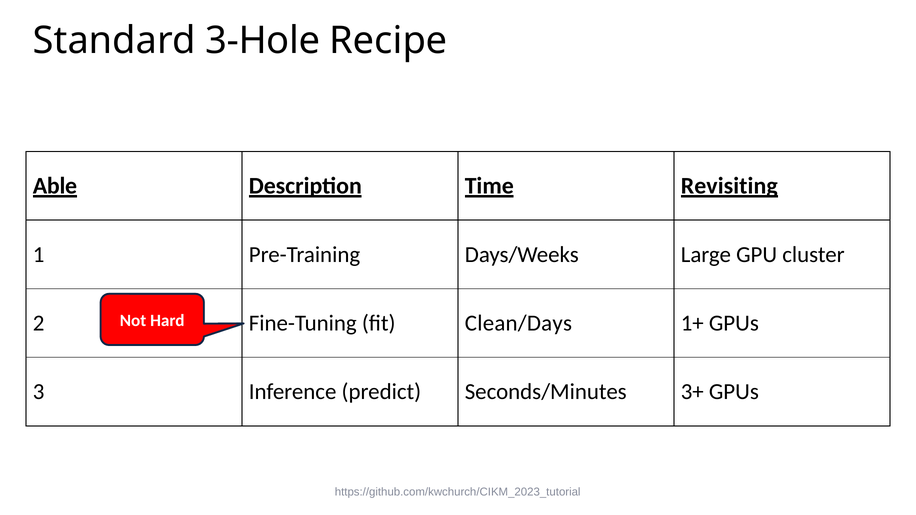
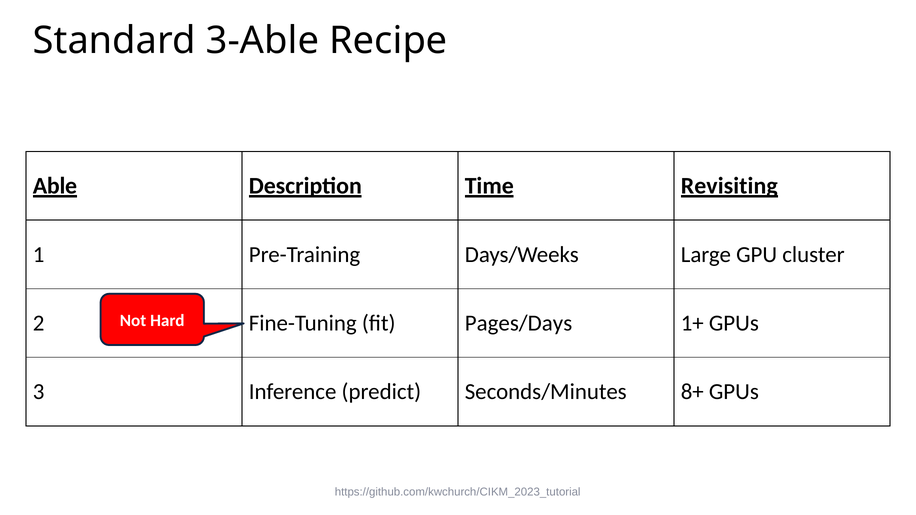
3-Hole: 3-Hole -> 3-Able (262, 41)
Clean/Days: Clean/Days -> Pages/Days (519, 323)
3+: 3+ -> 8+ (692, 392)
